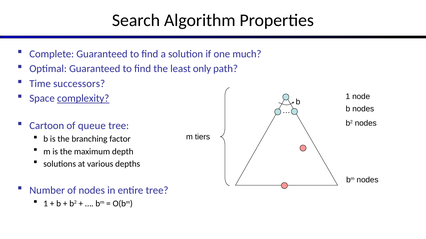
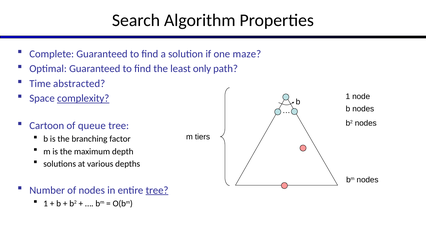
much: much -> maze (247, 54)
successors: successors -> abstracted (79, 84)
tree underline: none -> present (157, 191)
